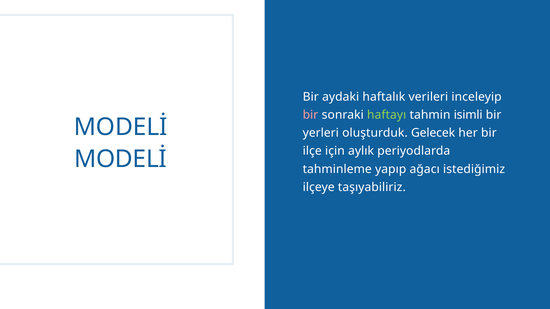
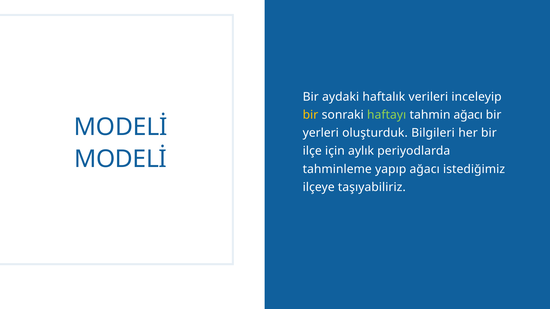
bir colour: pink -> yellow (310, 115)
tahmin isimli: isimli -> ağacı (468, 115)
Gelecek: Gelecek -> Bilgileri (433, 133)
